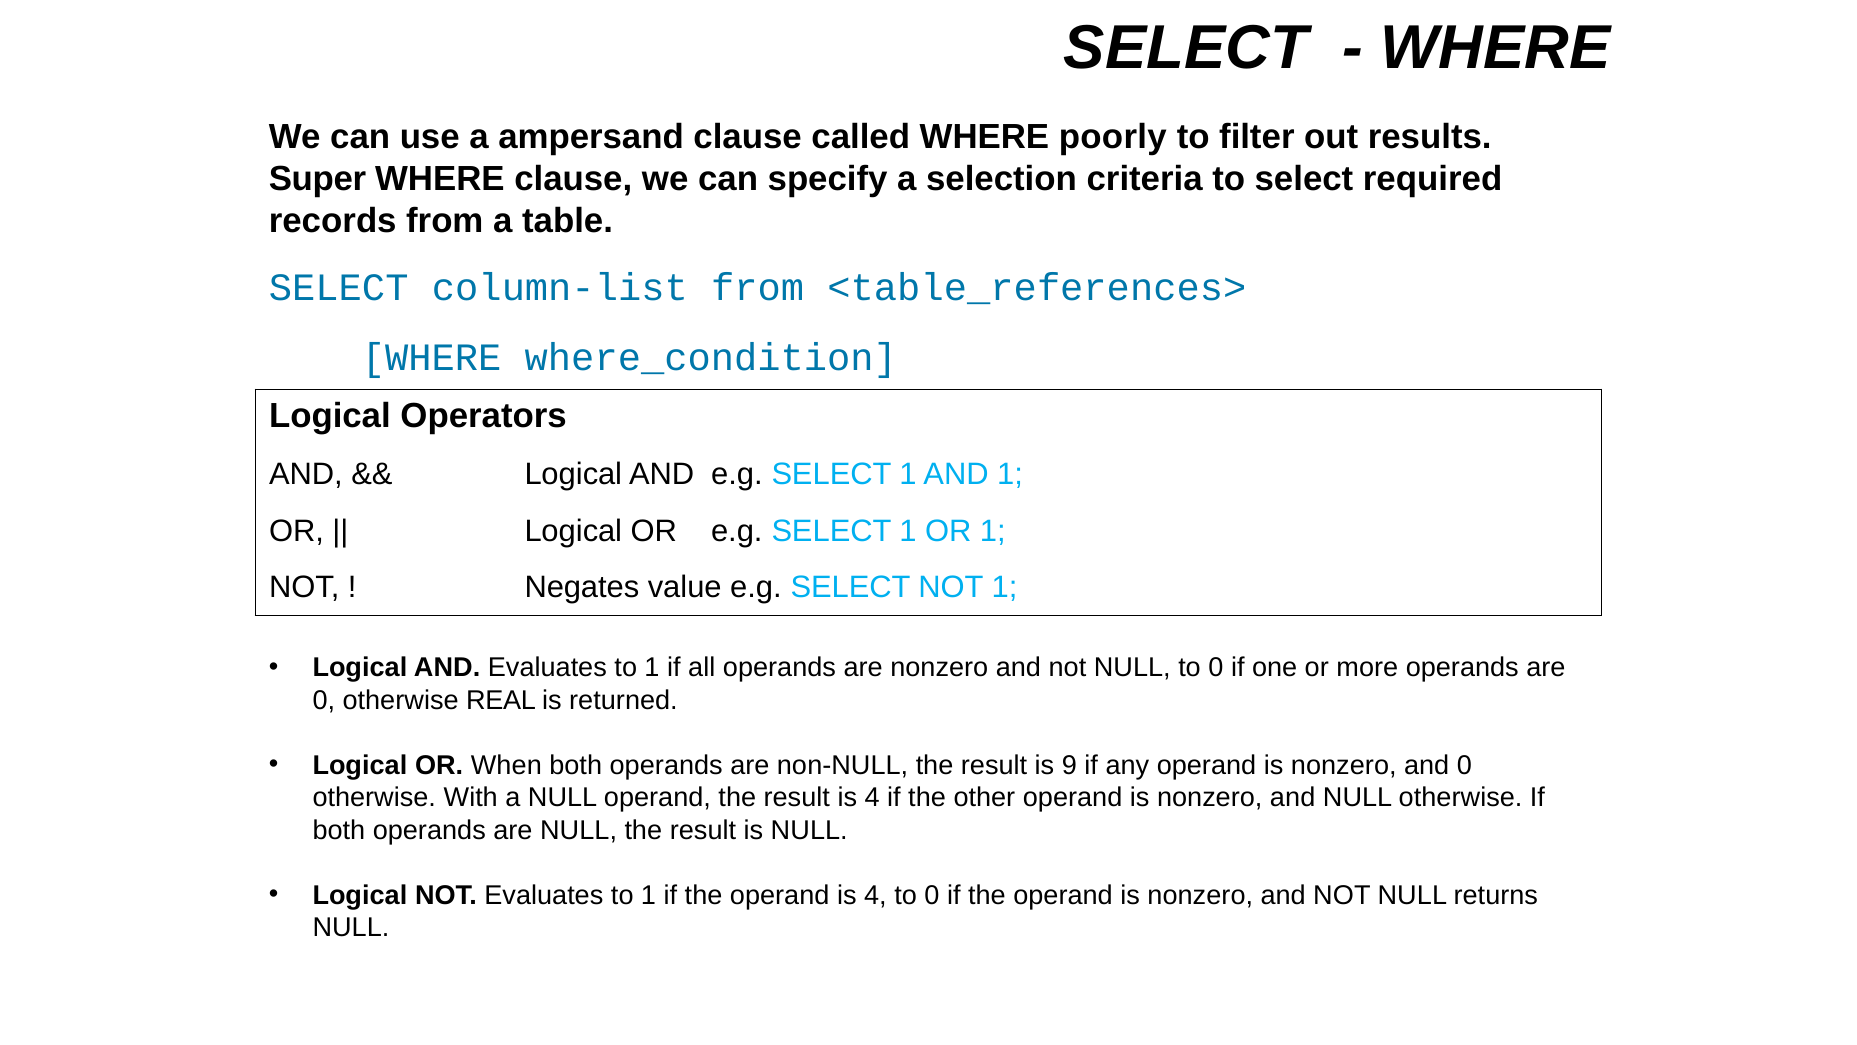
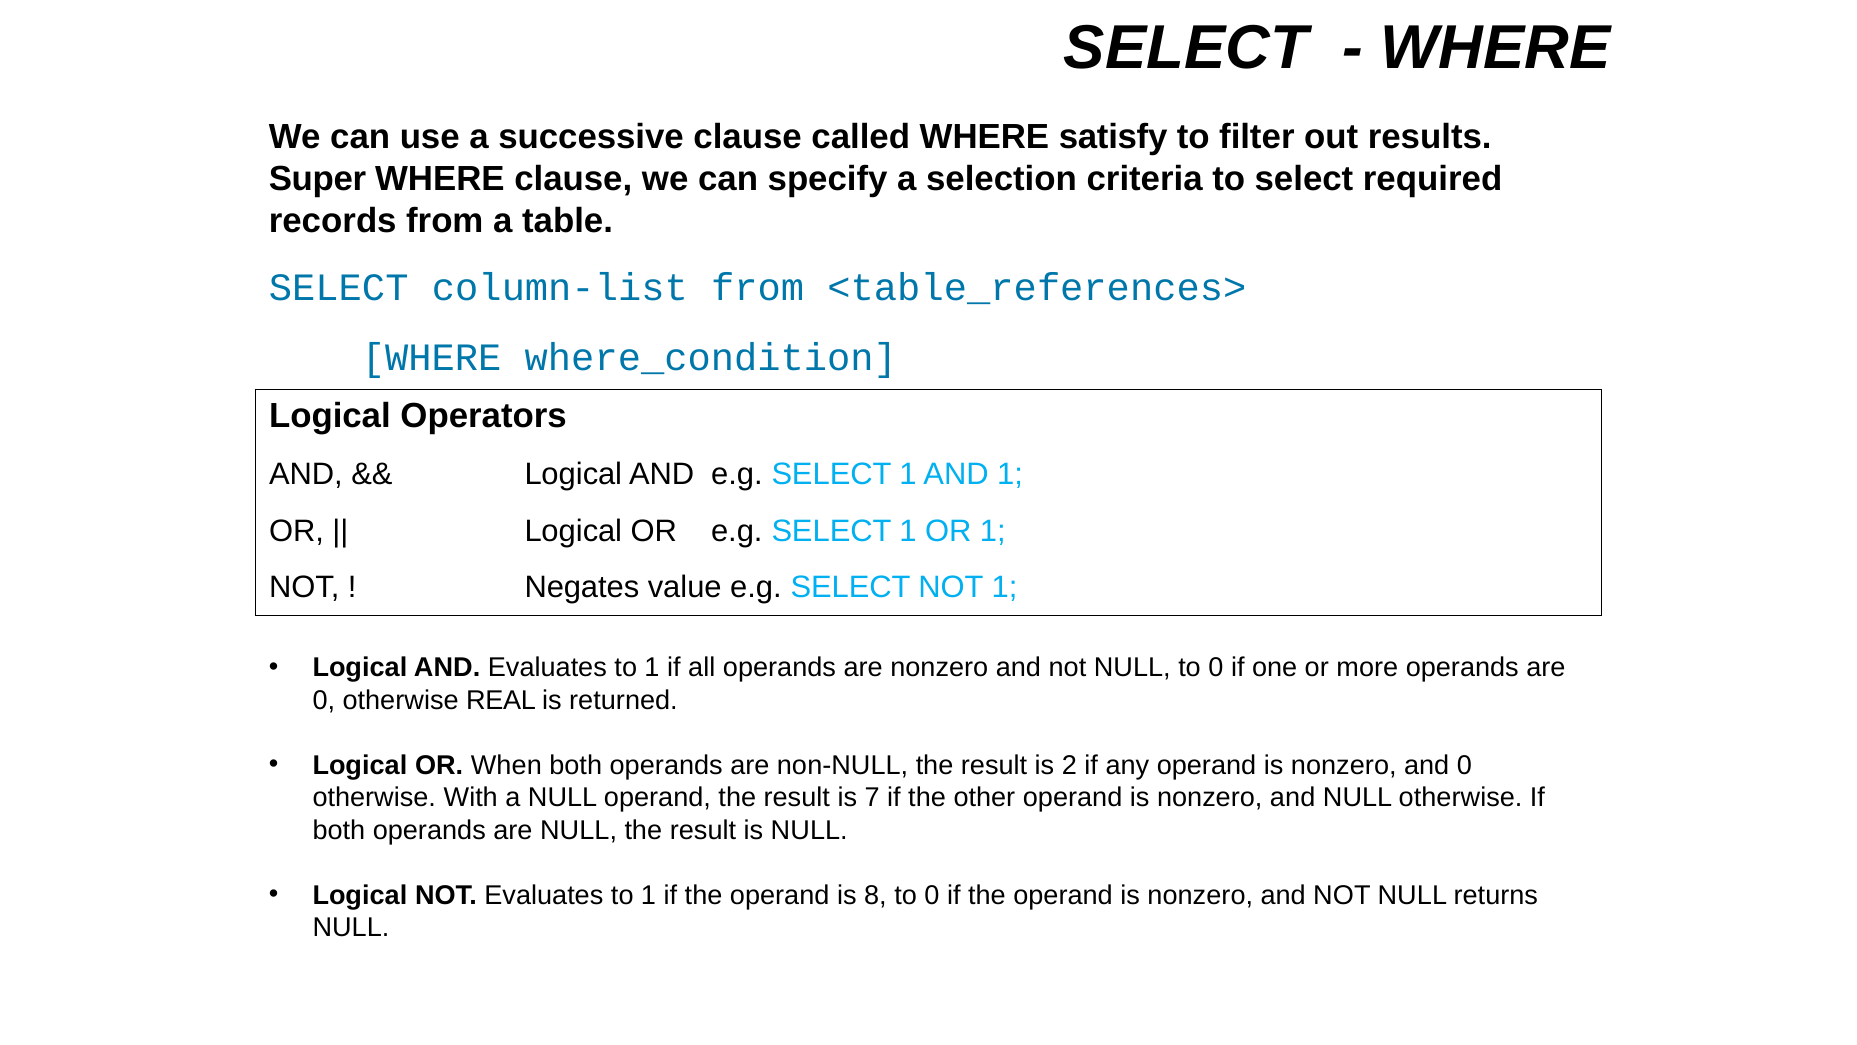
ampersand: ampersand -> successive (591, 137)
poorly: poorly -> satisfy (1113, 137)
9: 9 -> 2 (1069, 765)
result is 4: 4 -> 7 (872, 797)
operand is 4: 4 -> 8 (875, 895)
